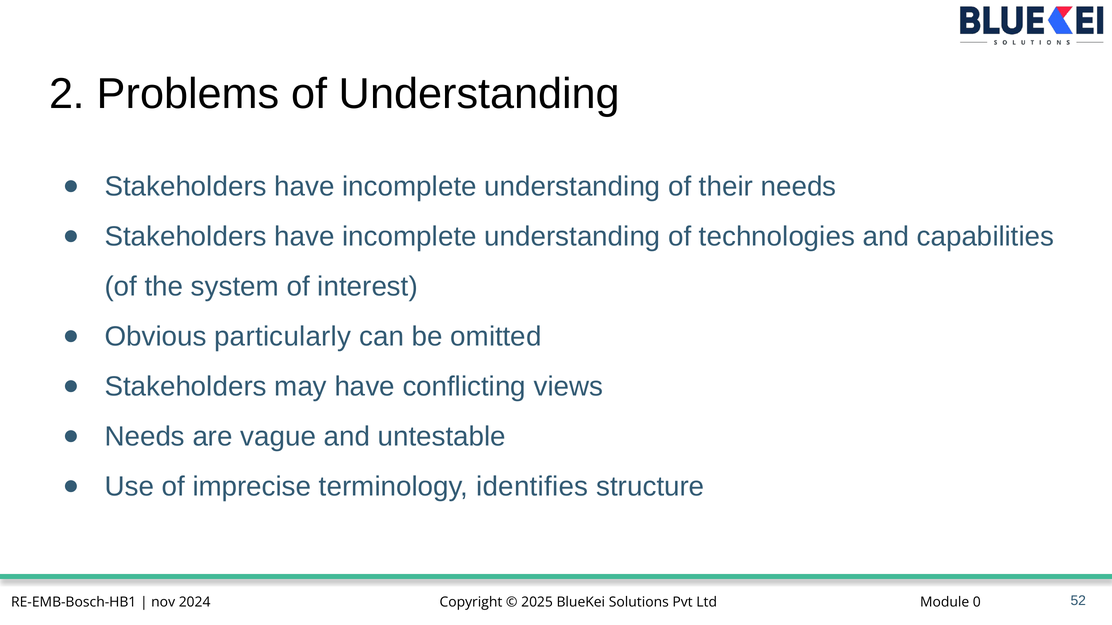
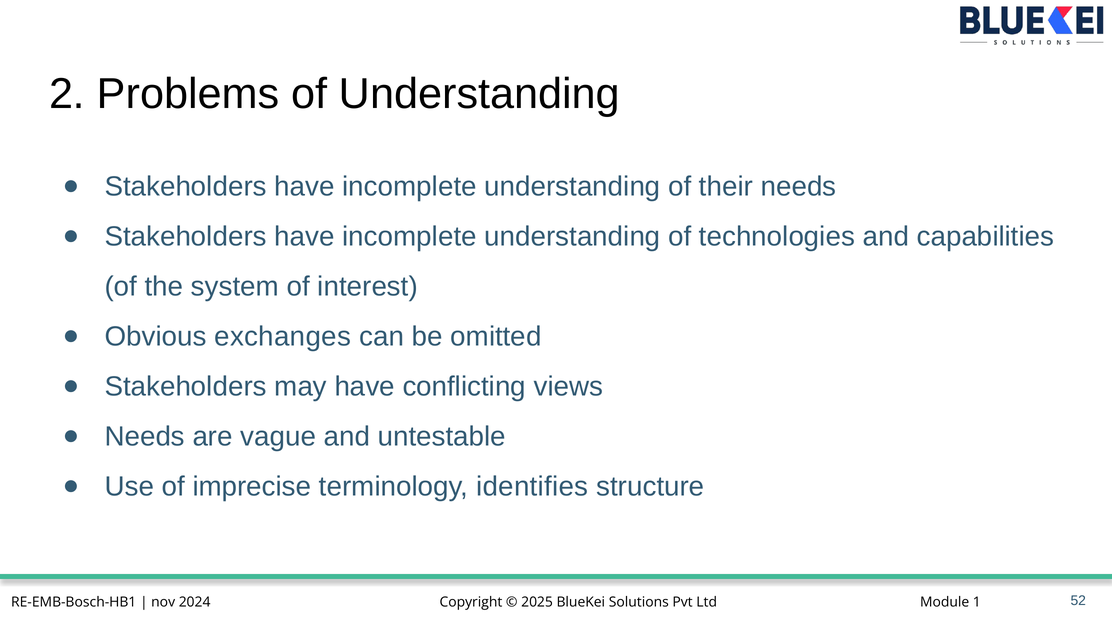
particularly: particularly -> exchanges (283, 337)
0: 0 -> 1 (977, 602)
